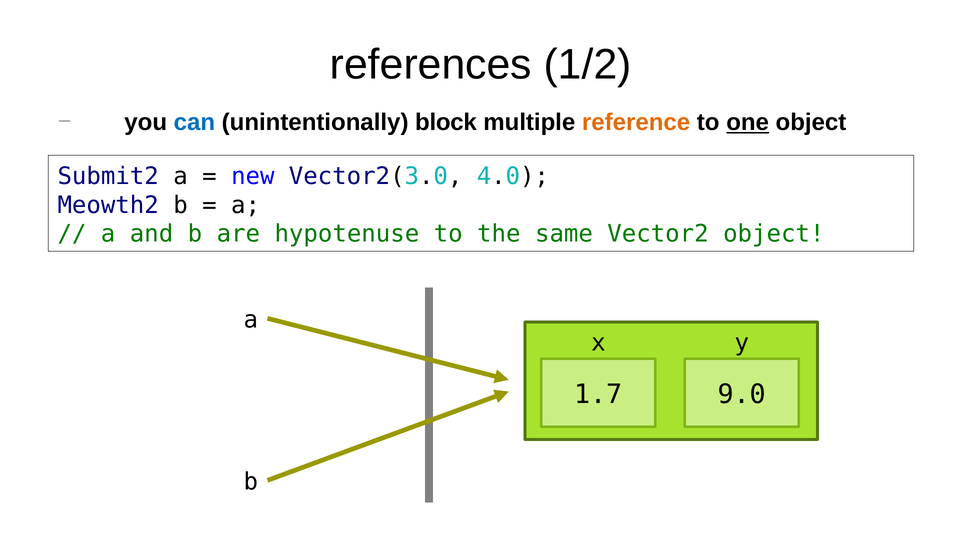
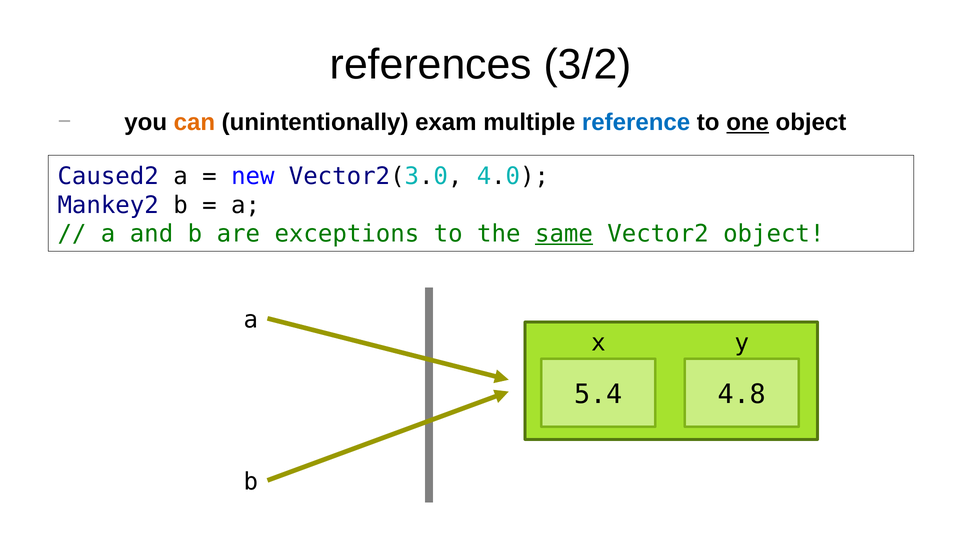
1/2: 1/2 -> 3/2 (588, 65)
can colour: blue -> orange (194, 122)
block: block -> exam (446, 122)
reference colour: orange -> blue (636, 122)
Submit2: Submit2 -> Caused2 (108, 176)
Meowth2: Meowth2 -> Mankey2 (108, 205)
hypotenuse: hypotenuse -> exceptions (347, 234)
same underline: none -> present (564, 234)
1.7: 1.7 -> 5.4 (598, 395)
9.0: 9.0 -> 4.8 (742, 395)
